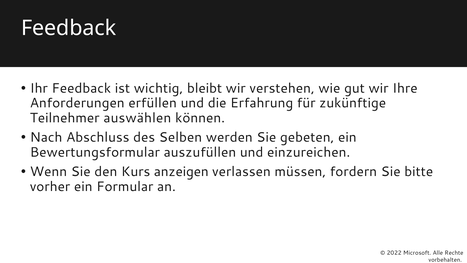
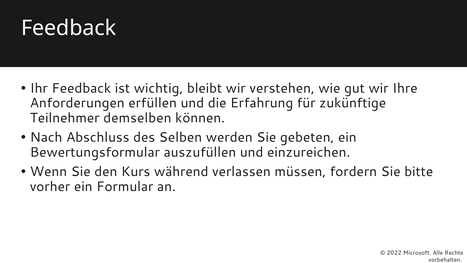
auswählen: auswählen -> demselben (137, 118)
anzeigen: anzeigen -> während (181, 172)
